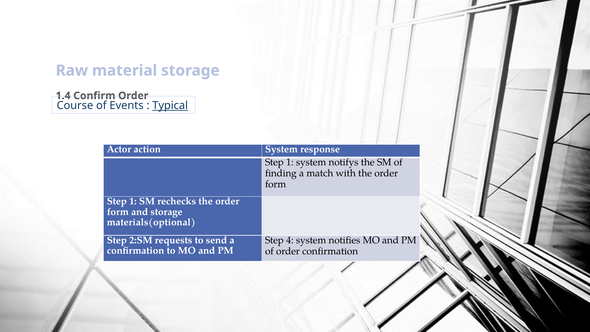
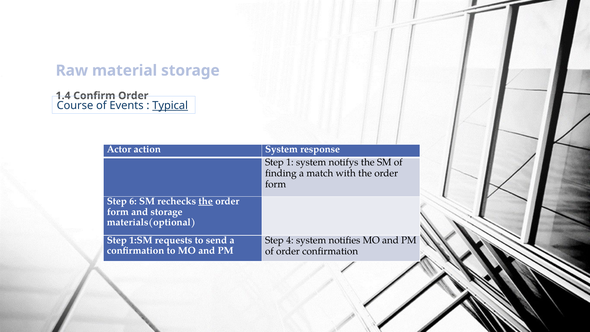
1: 1 -> 6 (133, 201)
the underline: none -> present (206, 201)
2:SM: 2:SM -> 1:SM (141, 240)
